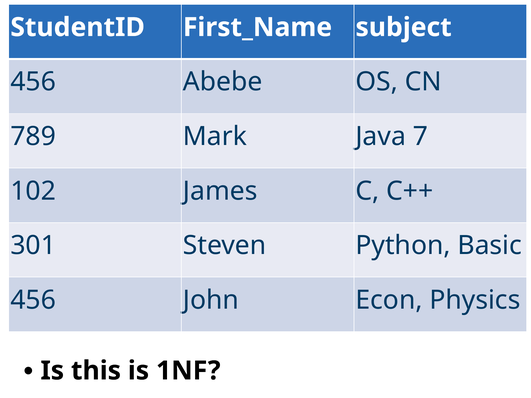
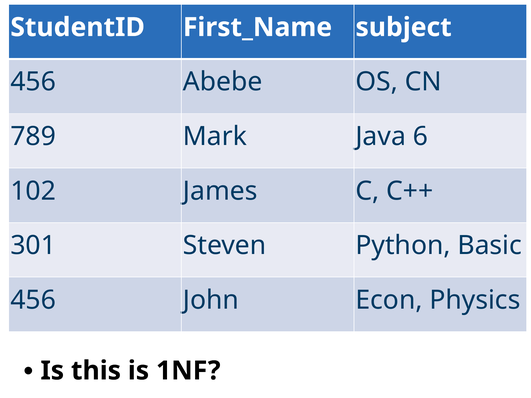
7: 7 -> 6 (420, 136)
